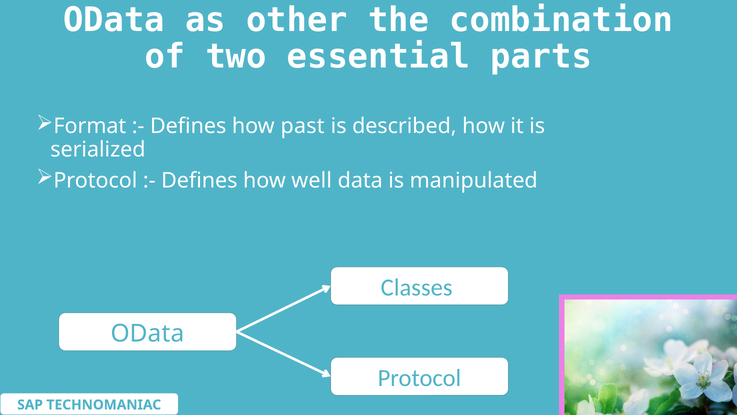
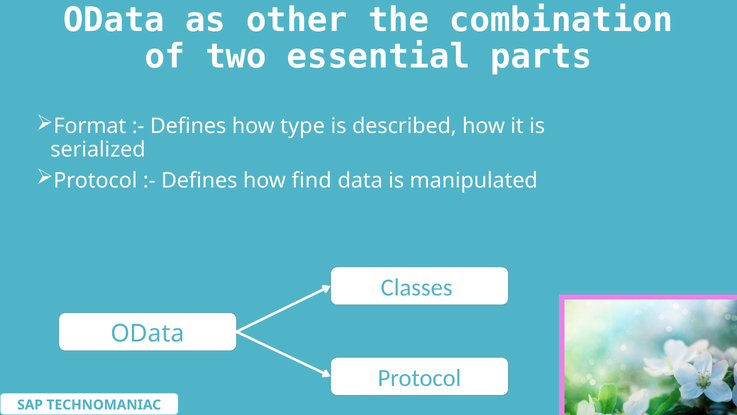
past: past -> type (303, 126)
well: well -> find (312, 180)
